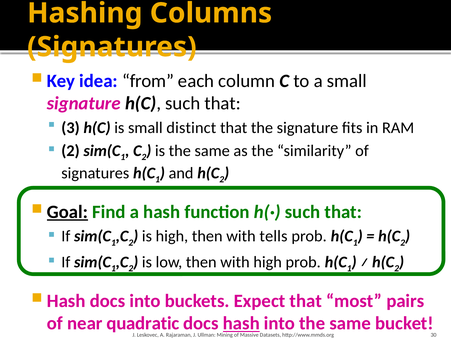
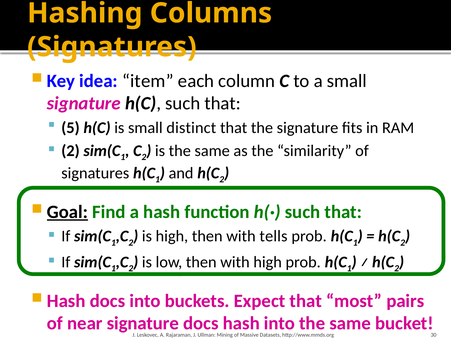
from: from -> item (148, 81)
3: 3 -> 5 (71, 128)
near quadratic: quadratic -> signature (143, 324)
hash underline: present -> none (241, 324)
